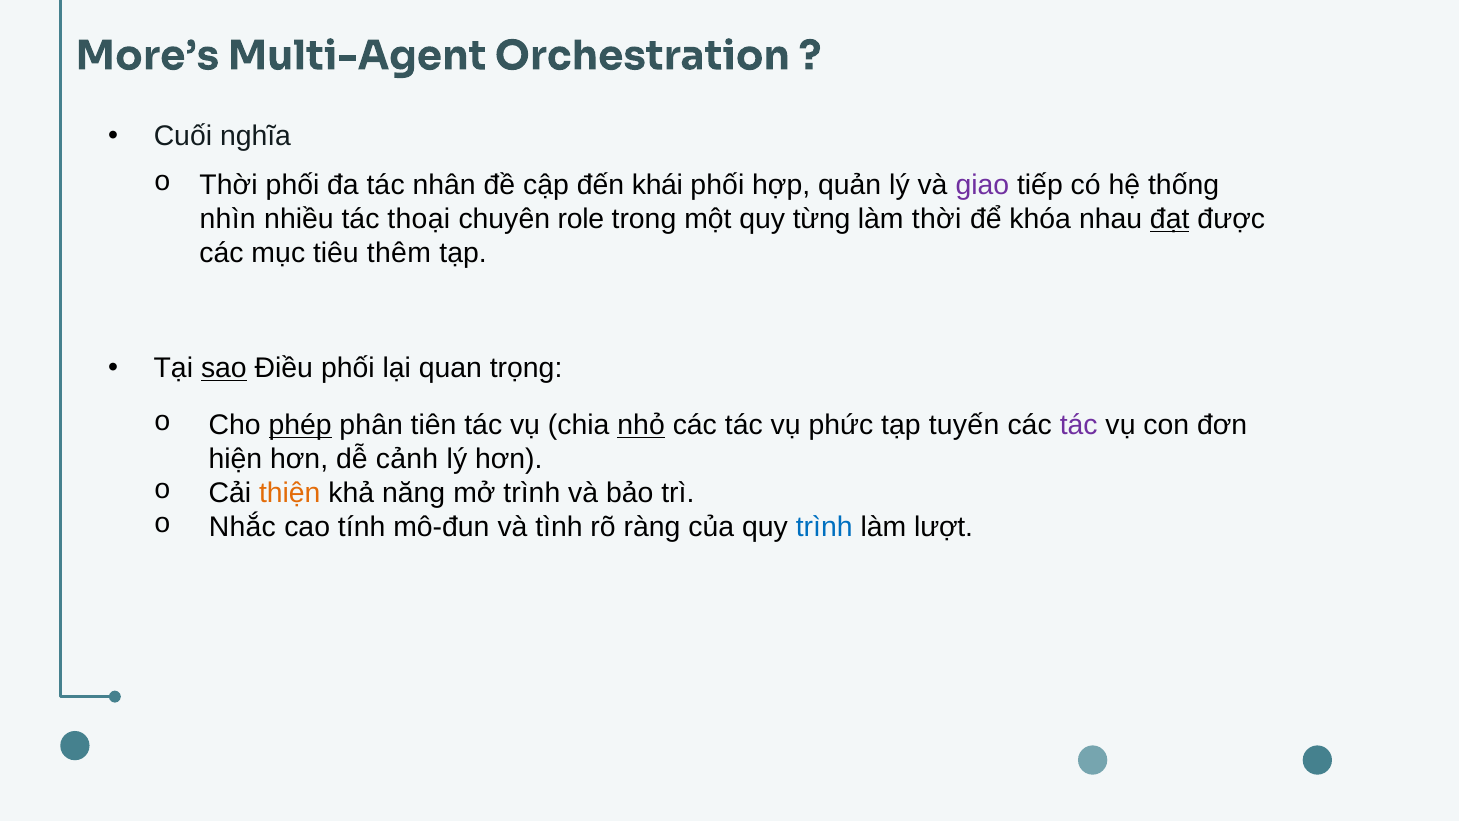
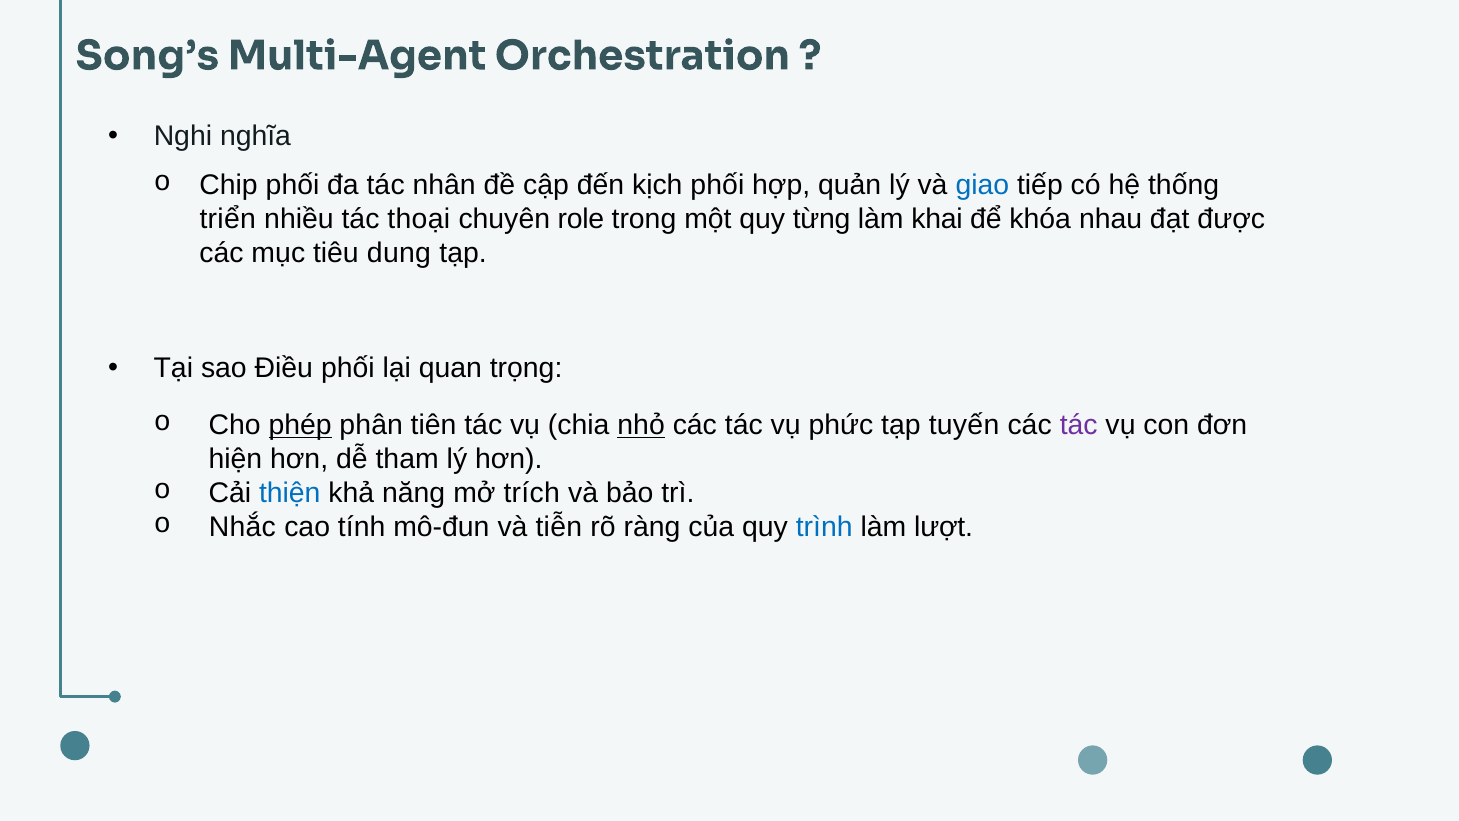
More’s: More’s -> Song’s (147, 56)
Cuối: Cuối -> Nghi (183, 136)
Thời: Thời -> Chip (229, 185)
khái: khái -> kịch (657, 185)
giao colour: purple -> blue (982, 185)
nhìn: nhìn -> triển (228, 219)
làm thời: thời -> khai (937, 219)
đạt underline: present -> none (1170, 219)
thêm: thêm -> dung (399, 253)
sao underline: present -> none (224, 368)
cảnh: cảnh -> tham (407, 459)
thiện colour: orange -> blue (290, 493)
mở trình: trình -> trích (532, 493)
tình: tình -> tiễn (559, 527)
